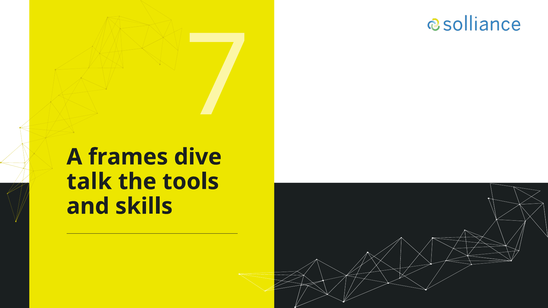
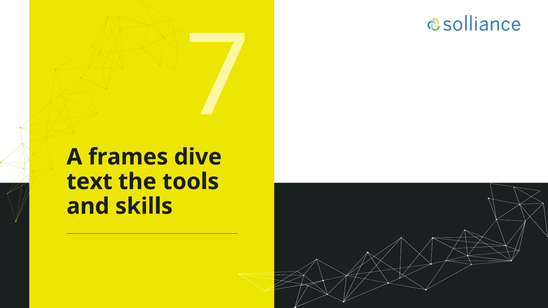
talk: talk -> text (89, 182)
